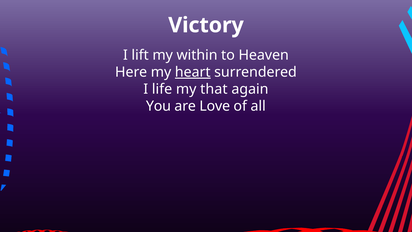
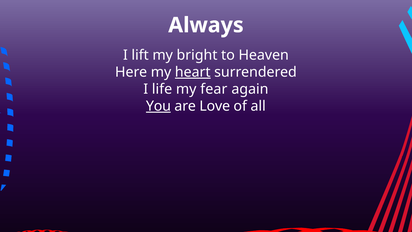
Victory: Victory -> Always (206, 25)
within: within -> bright (197, 55)
that: that -> fear (214, 89)
You underline: none -> present (158, 106)
